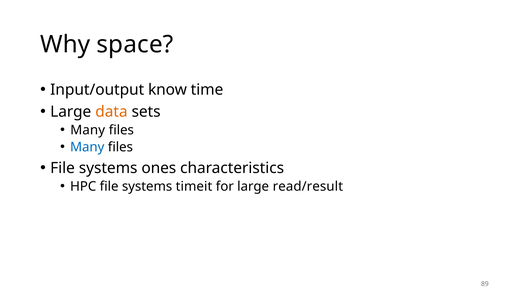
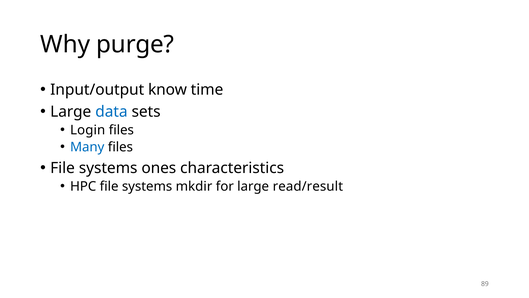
space: space -> purge (135, 44)
data colour: orange -> blue (111, 112)
Many: Many -> Login (88, 130)
timeit: timeit -> mkdir (194, 186)
